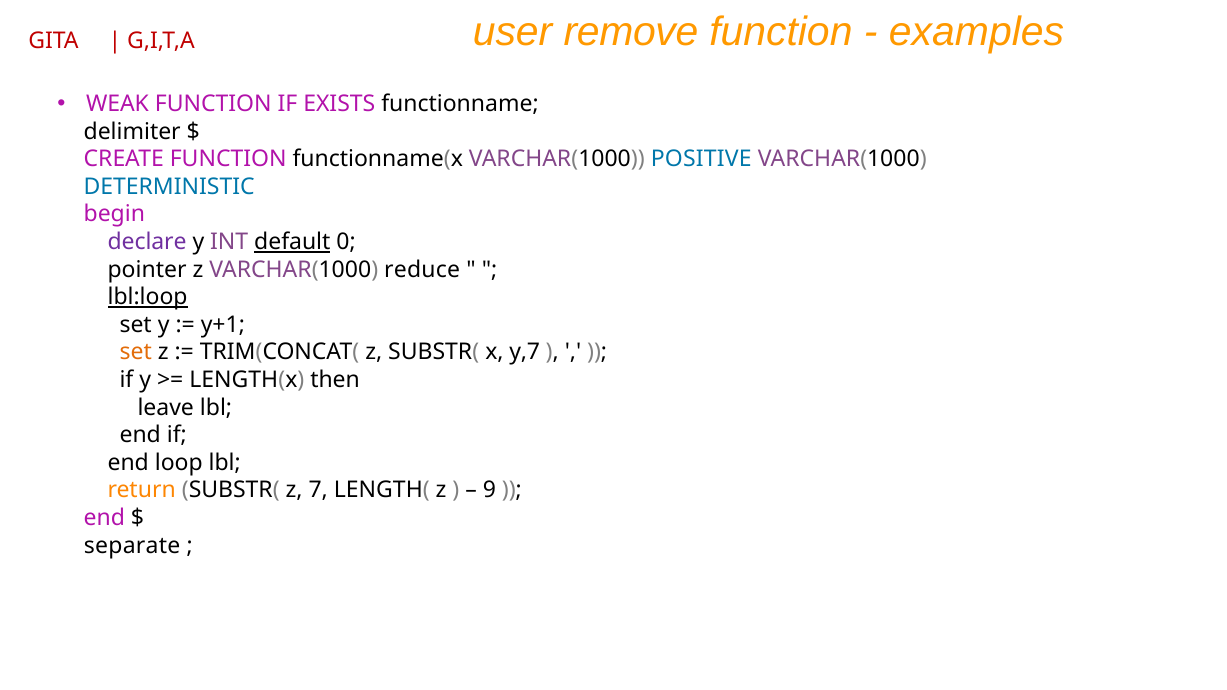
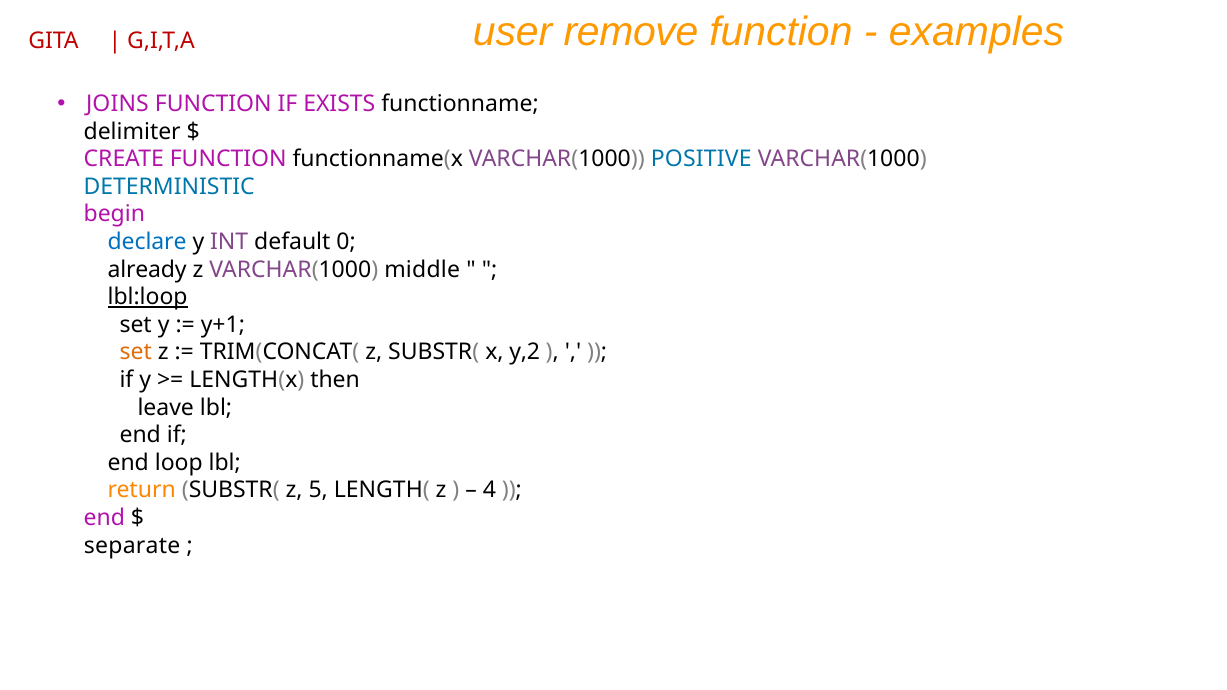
WEAK: WEAK -> JOINS (117, 104)
declare colour: purple -> blue (147, 242)
default underline: present -> none (292, 242)
pointer: pointer -> already (147, 270)
reduce: reduce -> middle (422, 270)
y,7: y,7 -> y,2 (525, 352)
7: 7 -> 5 (318, 490)
9: 9 -> 4 (489, 490)
